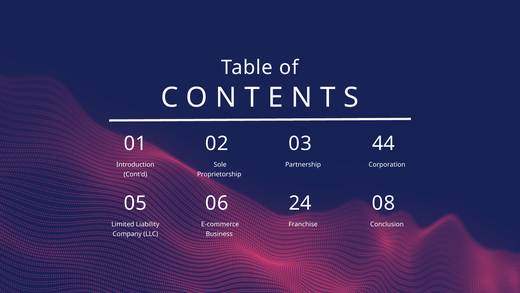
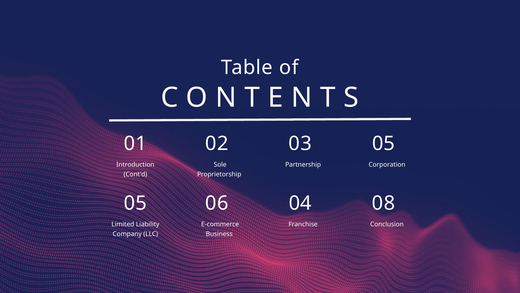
03 44: 44 -> 05 (384, 143)
24: 24 -> 04 (300, 203)
